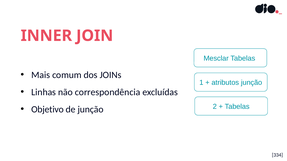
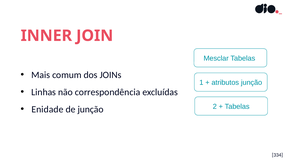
Objetivo: Objetivo -> Enidade (47, 110)
